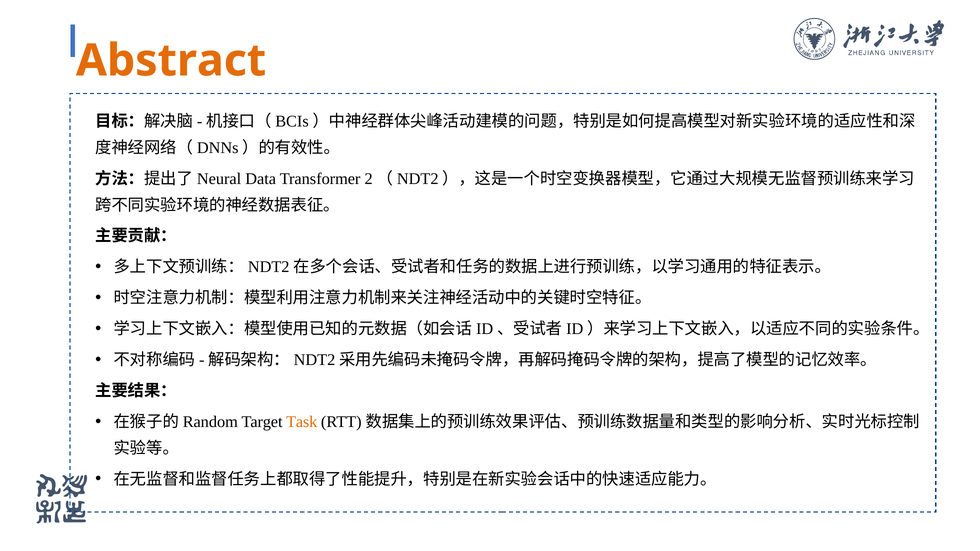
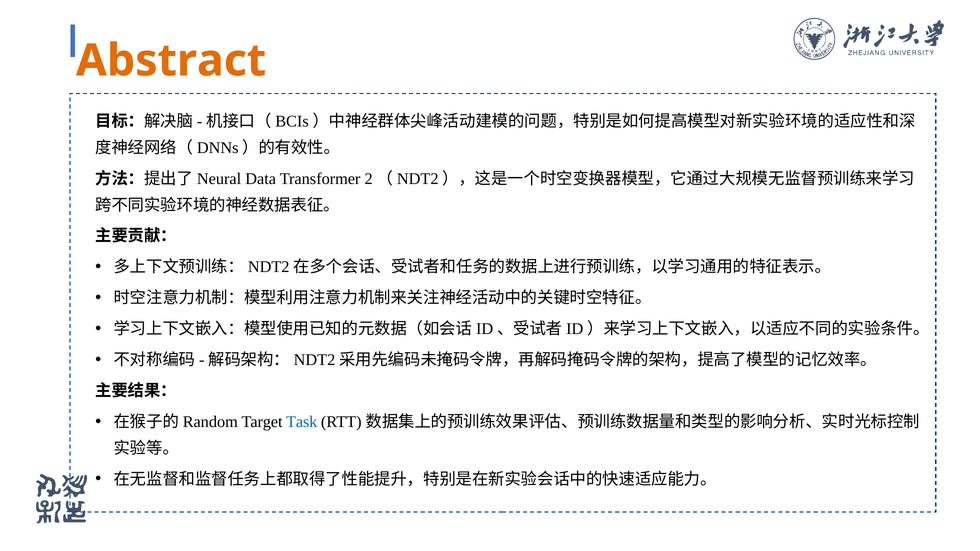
Task colour: orange -> blue (302, 422)
